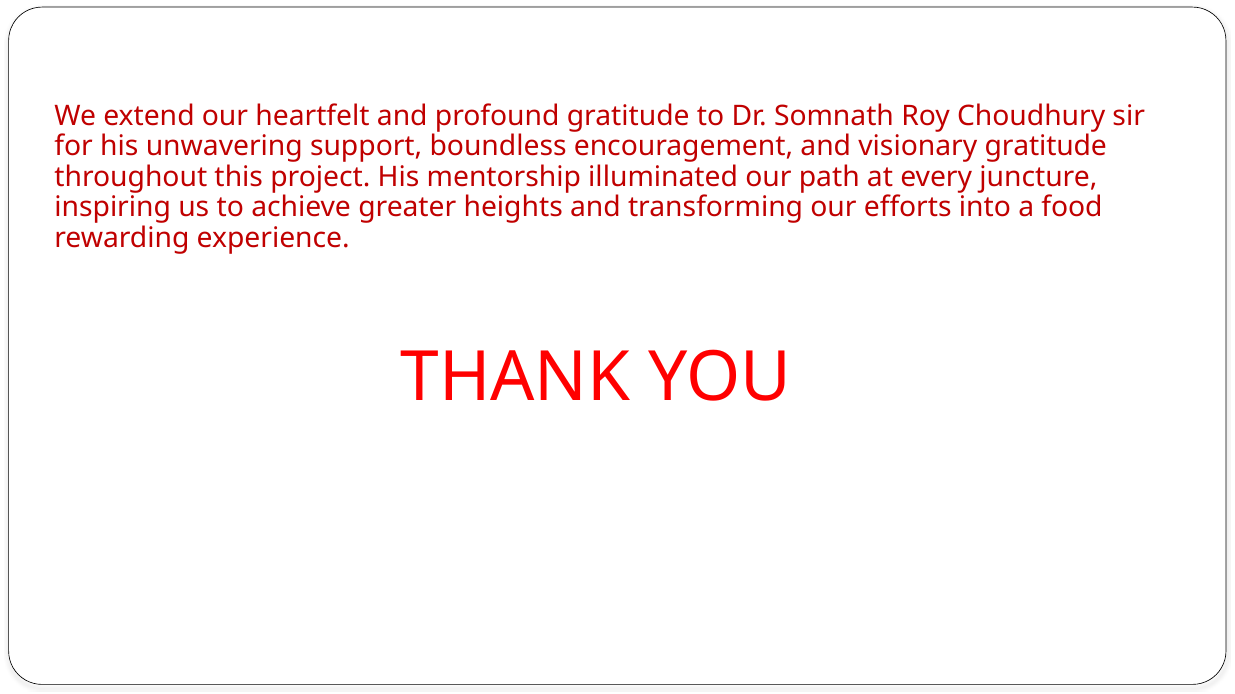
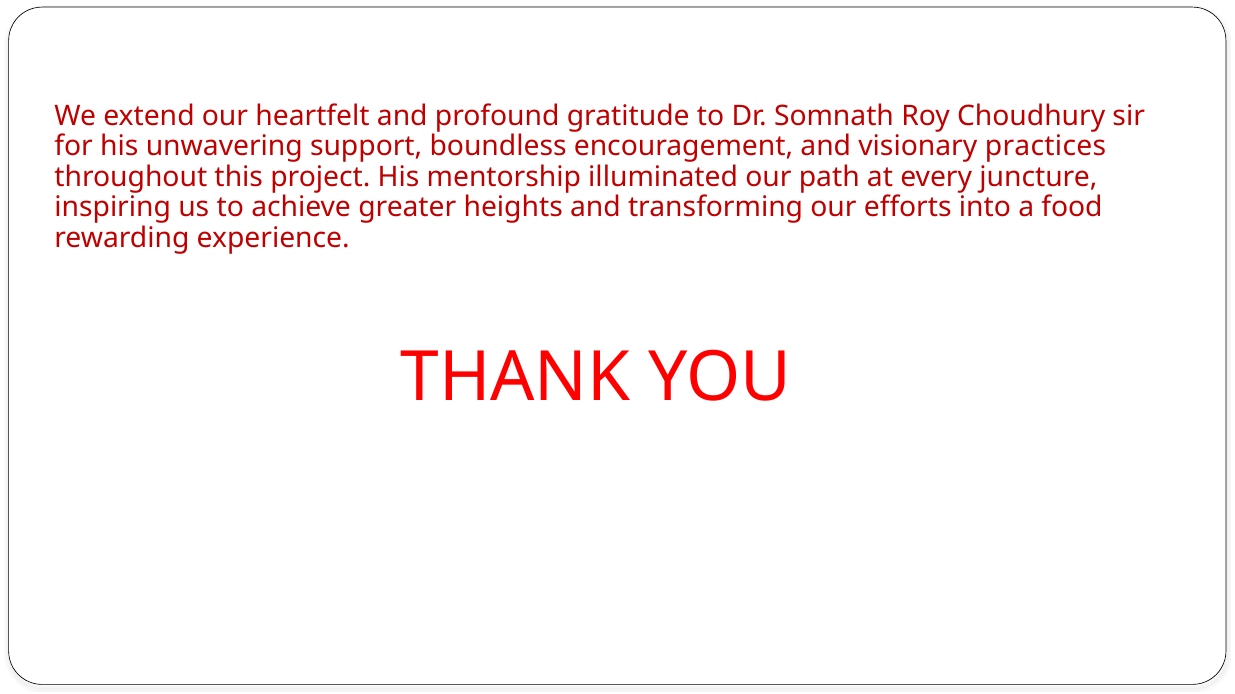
visionary gratitude: gratitude -> practices (1046, 147)
